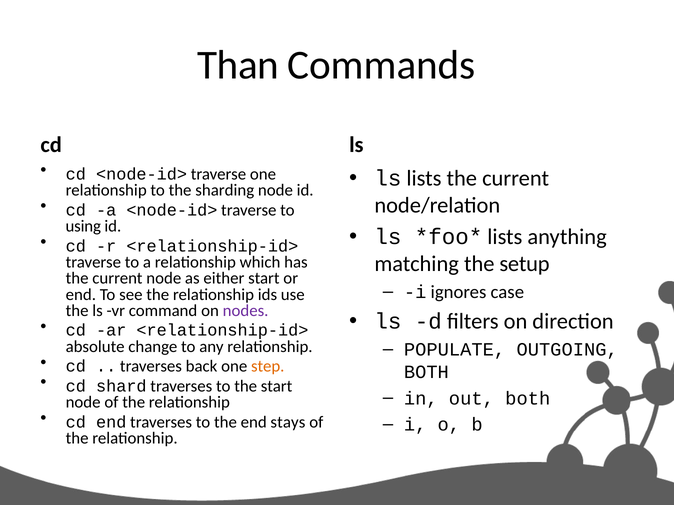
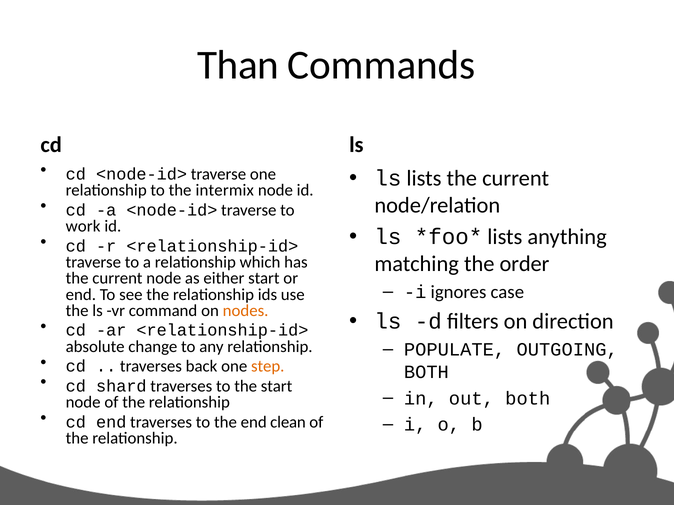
sharding: sharding -> intermix (225, 190)
using: using -> work (83, 226)
setup: setup -> order (524, 264)
nodes colour: purple -> orange (246, 311)
stays: stays -> clean (288, 422)
